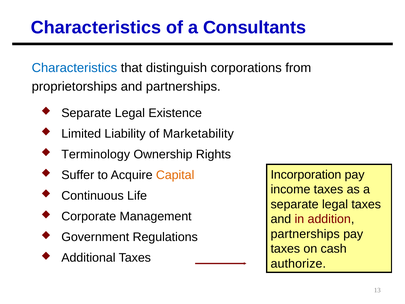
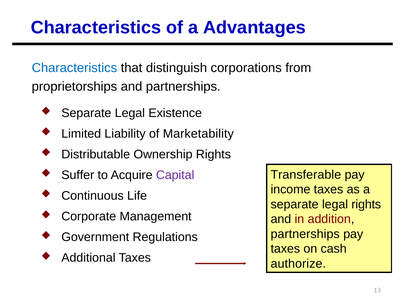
Consultants: Consultants -> Advantages (254, 28)
Terminology: Terminology -> Distributable (96, 154)
Incorporation: Incorporation -> Transferable (306, 174)
Capital colour: orange -> purple (175, 175)
legal taxes: taxes -> rights (366, 204)
